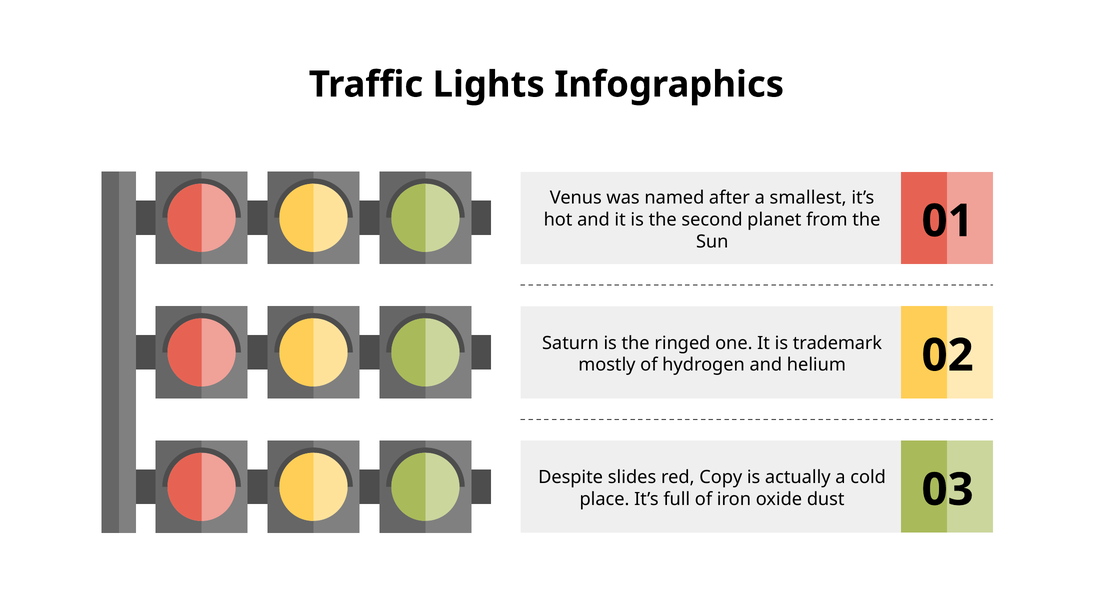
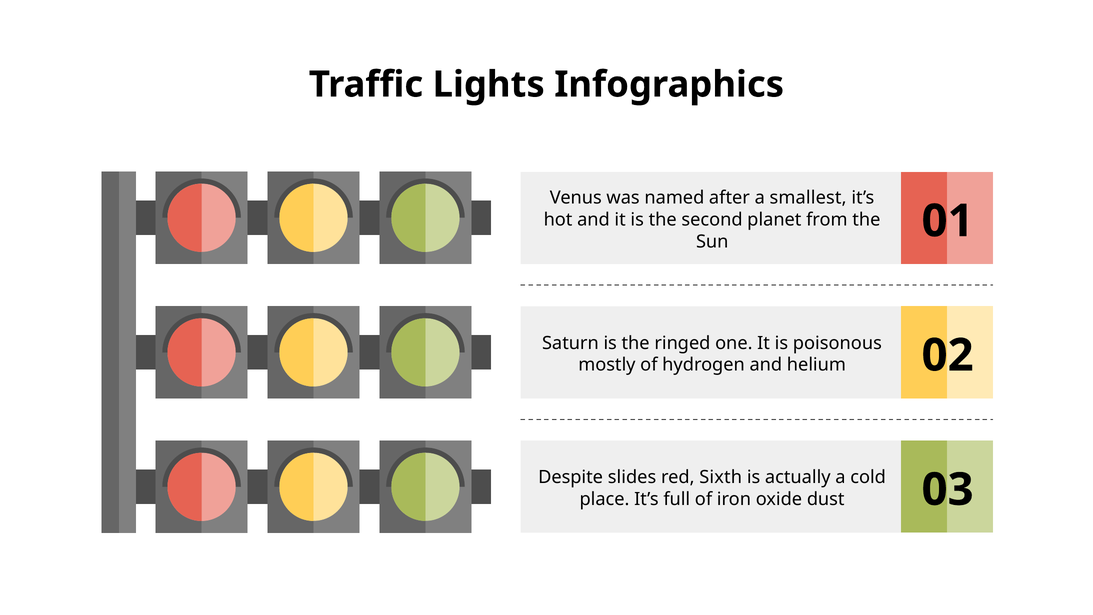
trademark: trademark -> poisonous (837, 343)
Copy: Copy -> Sixth (721, 477)
